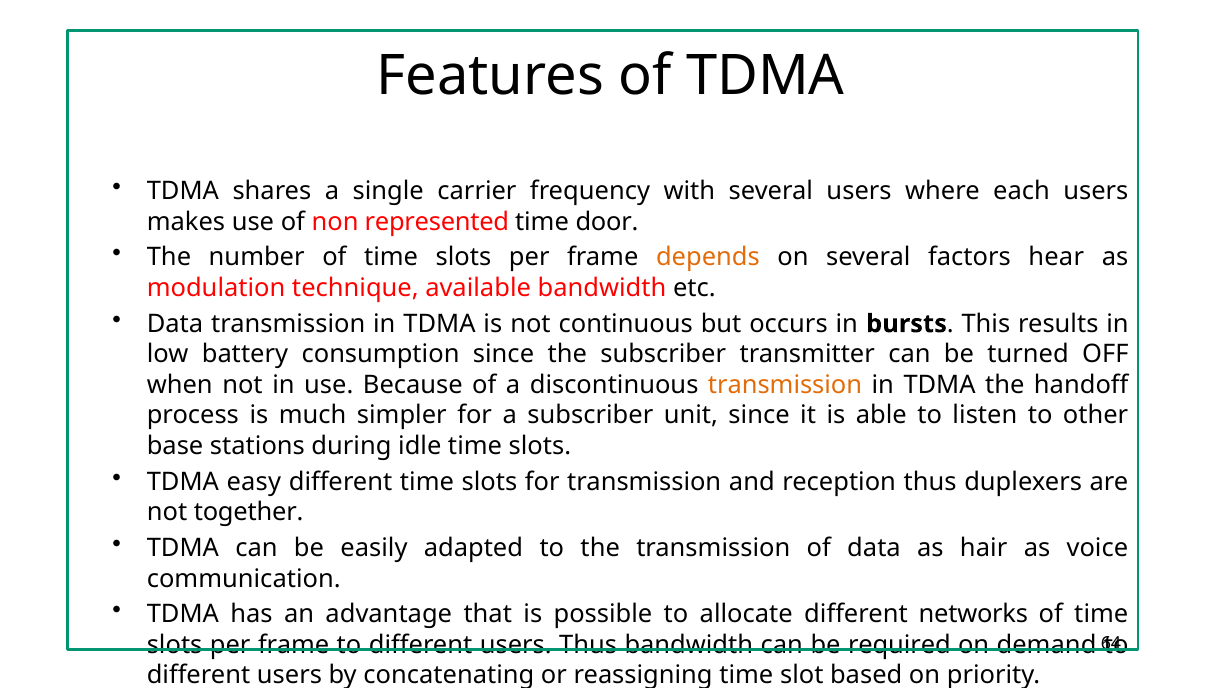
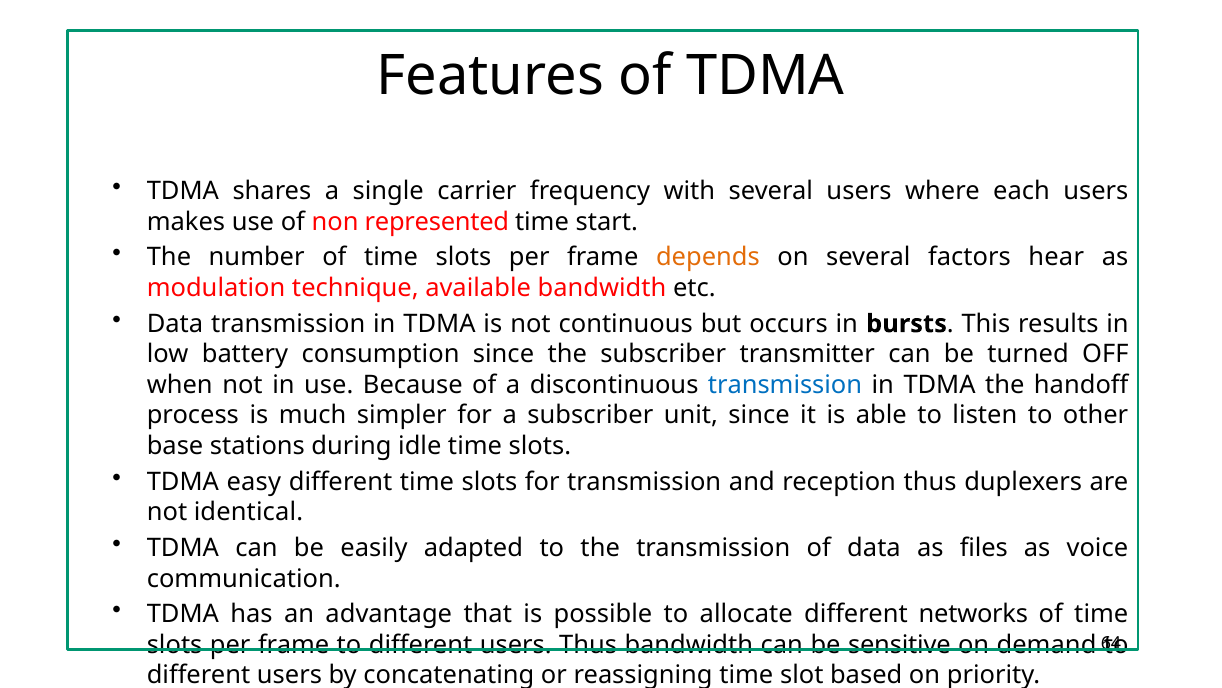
door: door -> start (607, 222)
transmission colour: orange -> blue (785, 385)
together: together -> identical (248, 512)
hair: hair -> files (984, 548)
required: required -> sensitive (899, 644)
